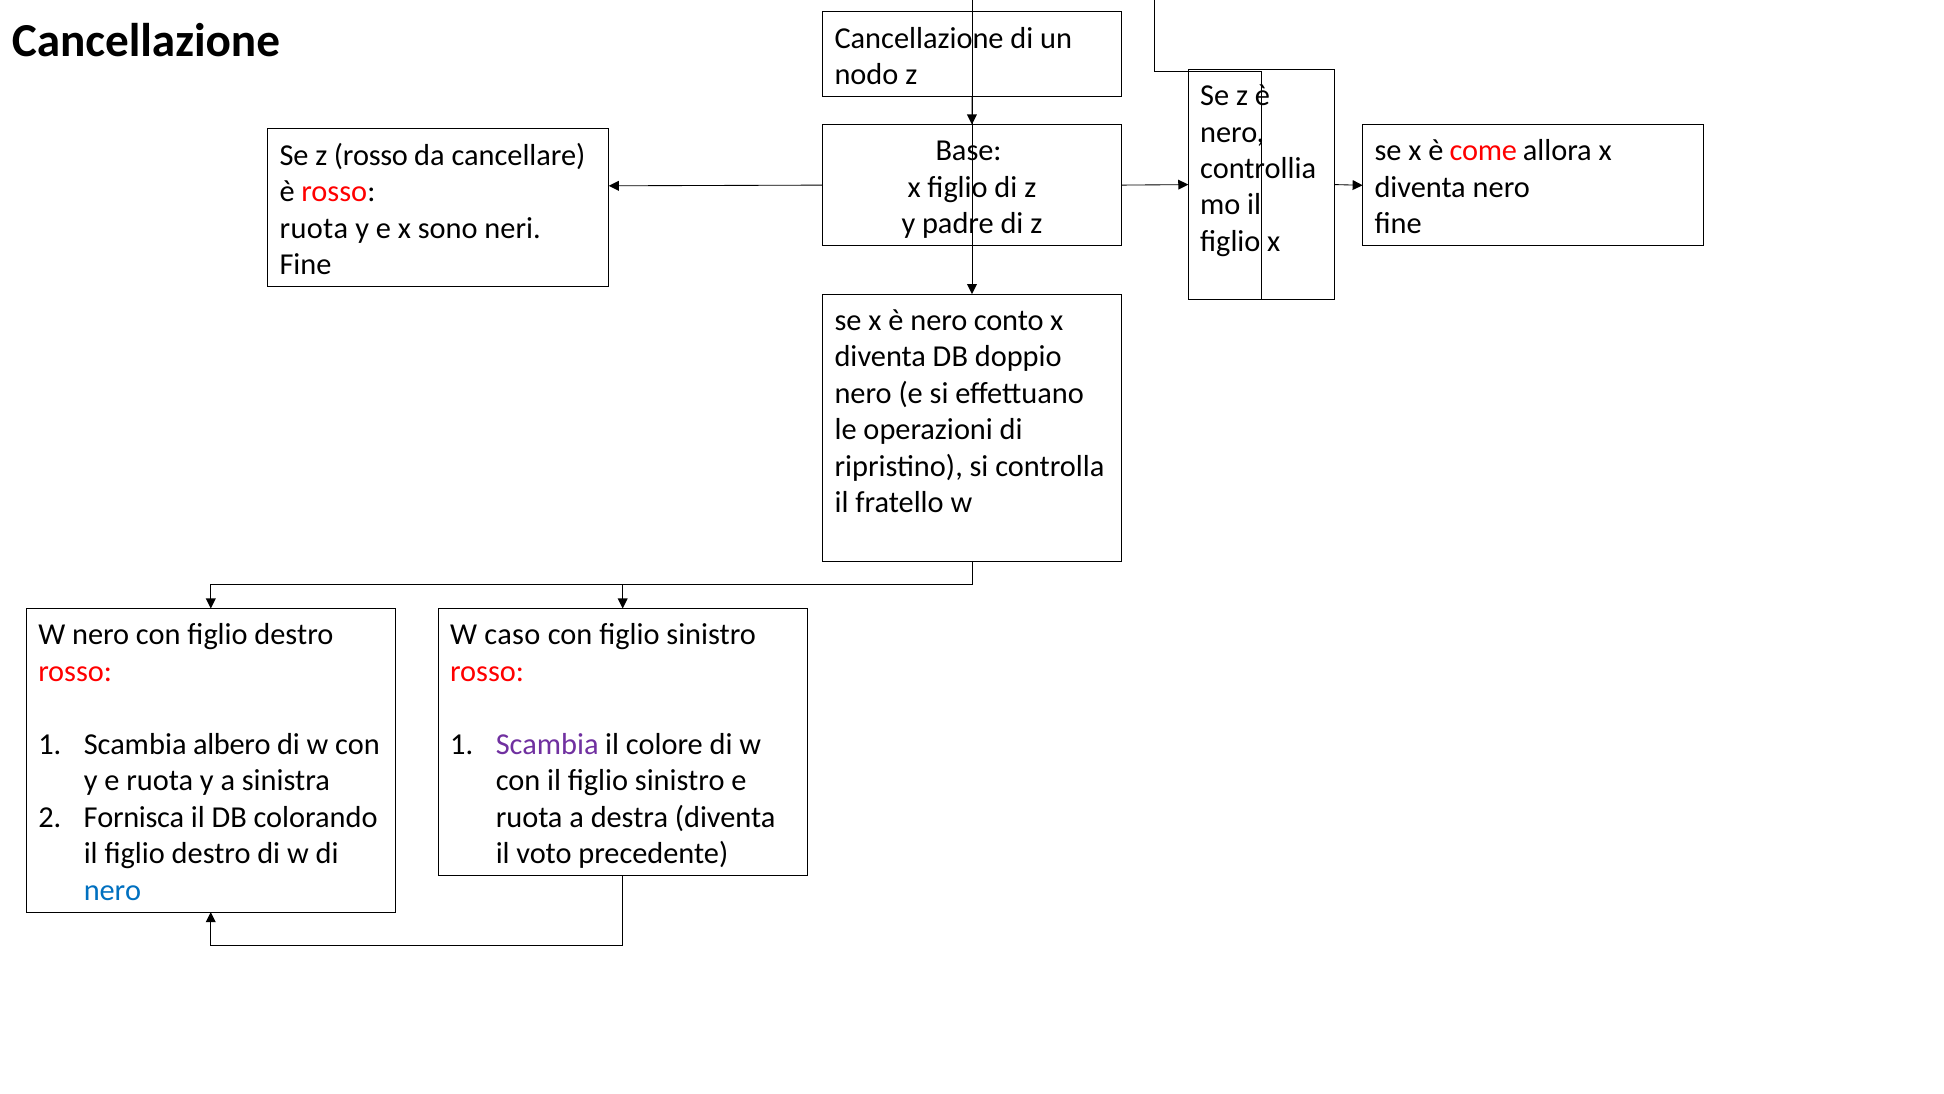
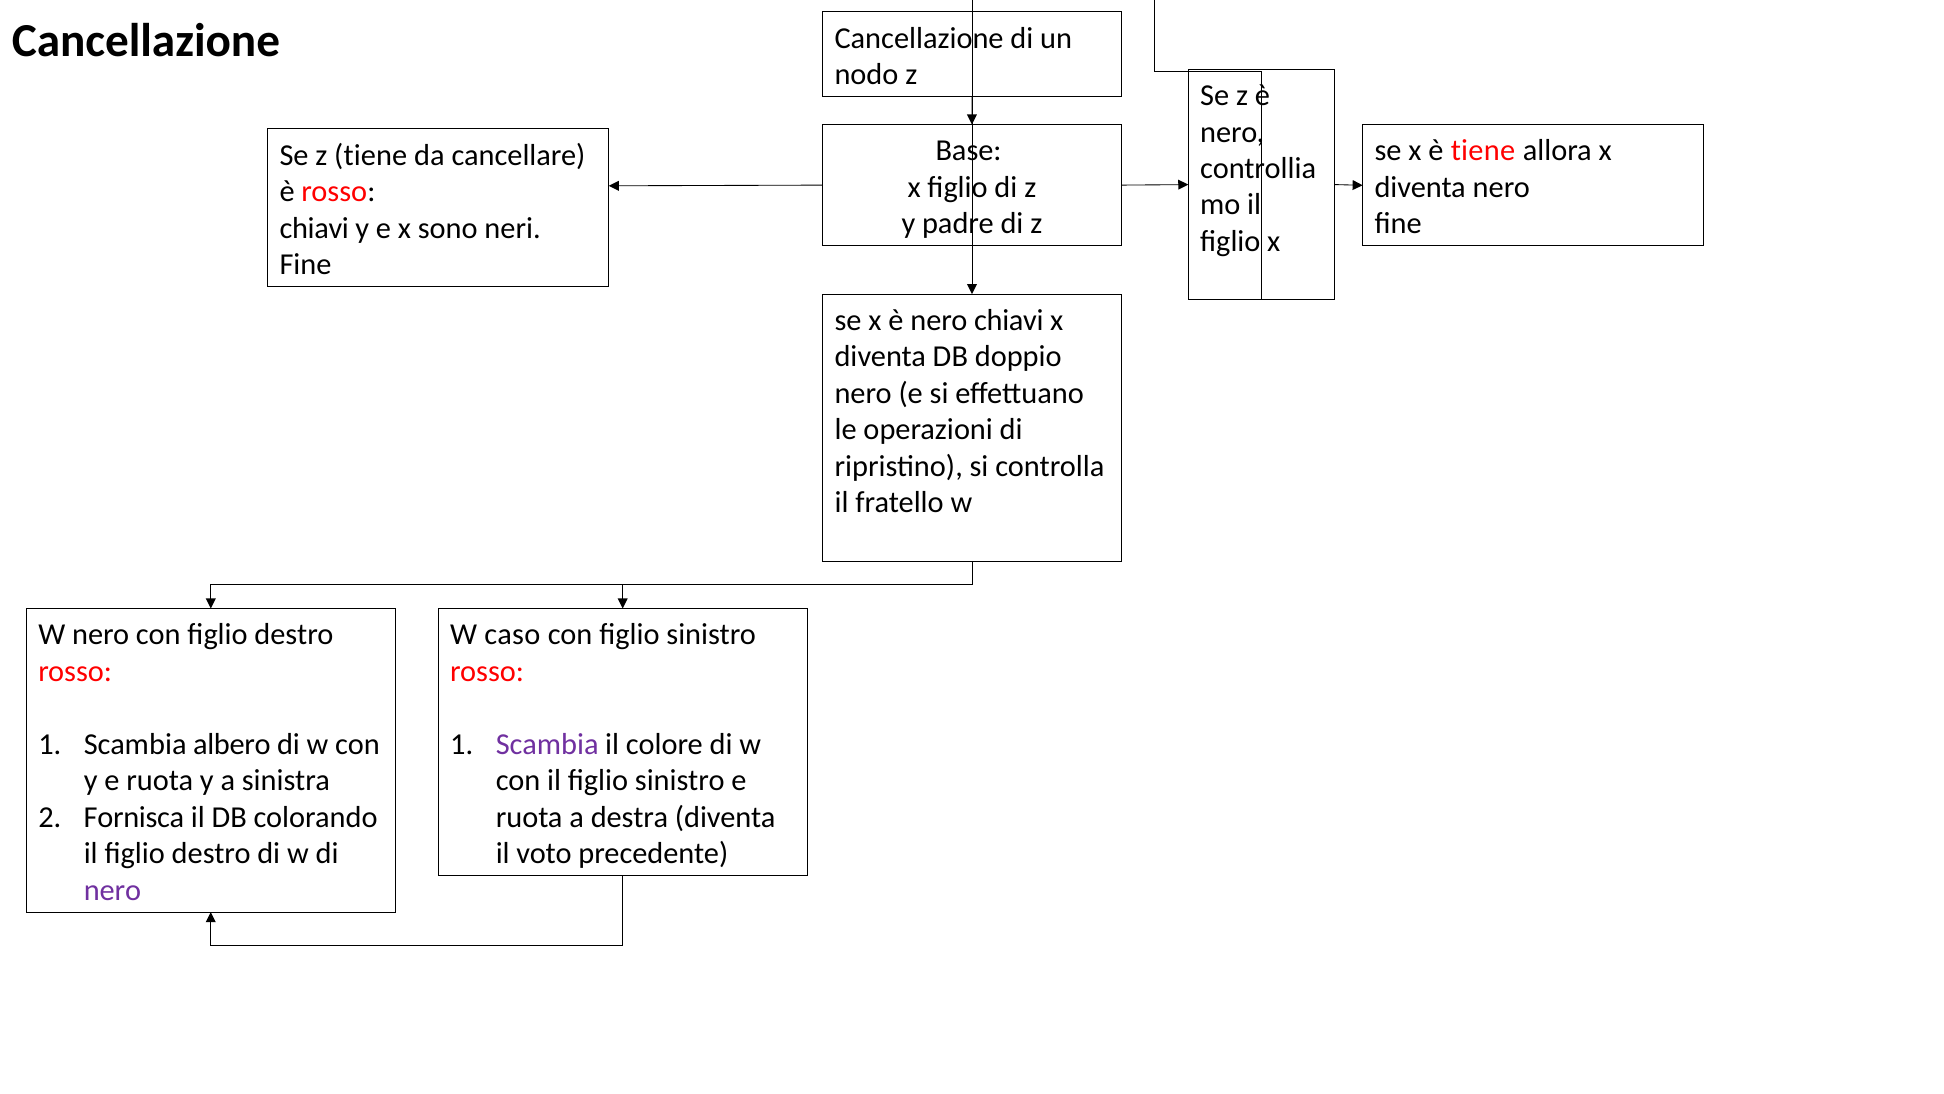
è come: come -> tiene (1483, 151)
z rosso: rosso -> tiene (371, 155)
ruota: ruota -> chiavi (314, 228)
nero conto: conto -> chiavi (1009, 320)
nero colour: blue -> purple (112, 890)
